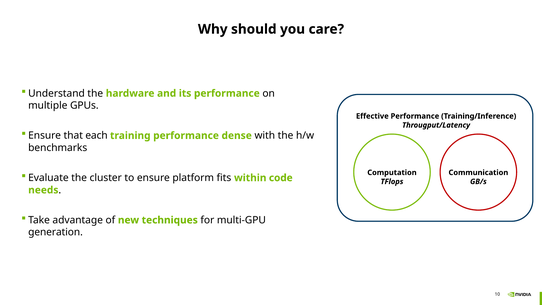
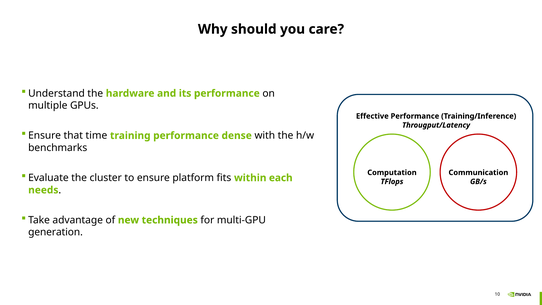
each: each -> time (96, 136)
code: code -> each (281, 178)
